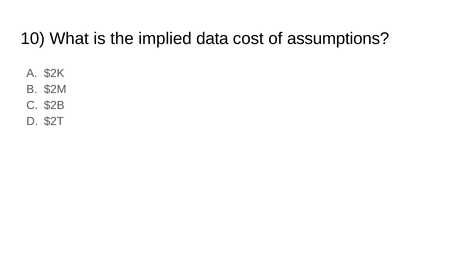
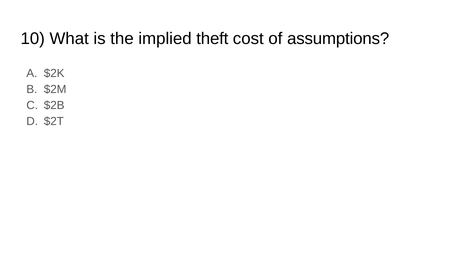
data: data -> theft (212, 39)
